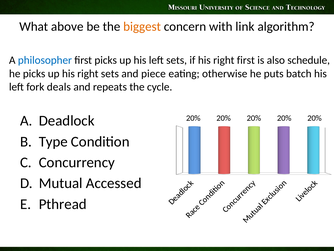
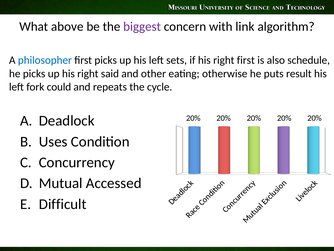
biggest colour: orange -> purple (142, 26)
right sets: sets -> said (110, 74)
piece: piece -> other (153, 74)
batch: batch -> result (299, 74)
deals: deals -> could (59, 87)
Type: Type -> Uses (53, 141)
Pthread: Pthread -> Difficult (63, 204)
